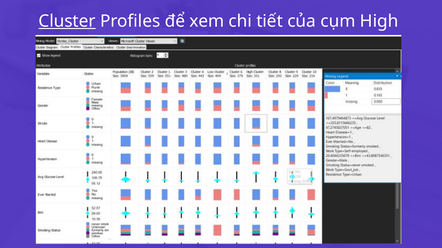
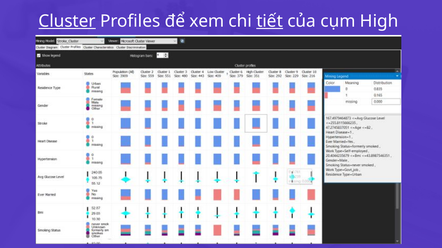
tiết underline: none -> present (270, 21)
